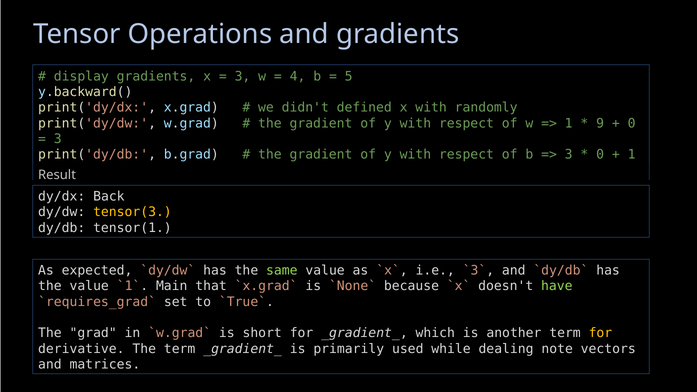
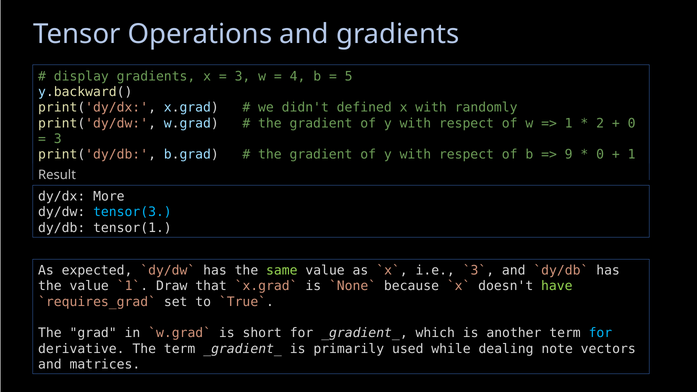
9: 9 -> 2 (600, 123)
3: 3 -> 9 (569, 155)
Back: Back -> More (109, 197)
tensor(3 colour: yellow -> light blue (132, 212)
Main: Main -> Draw (172, 286)
for colour: yellow -> light blue (600, 333)
